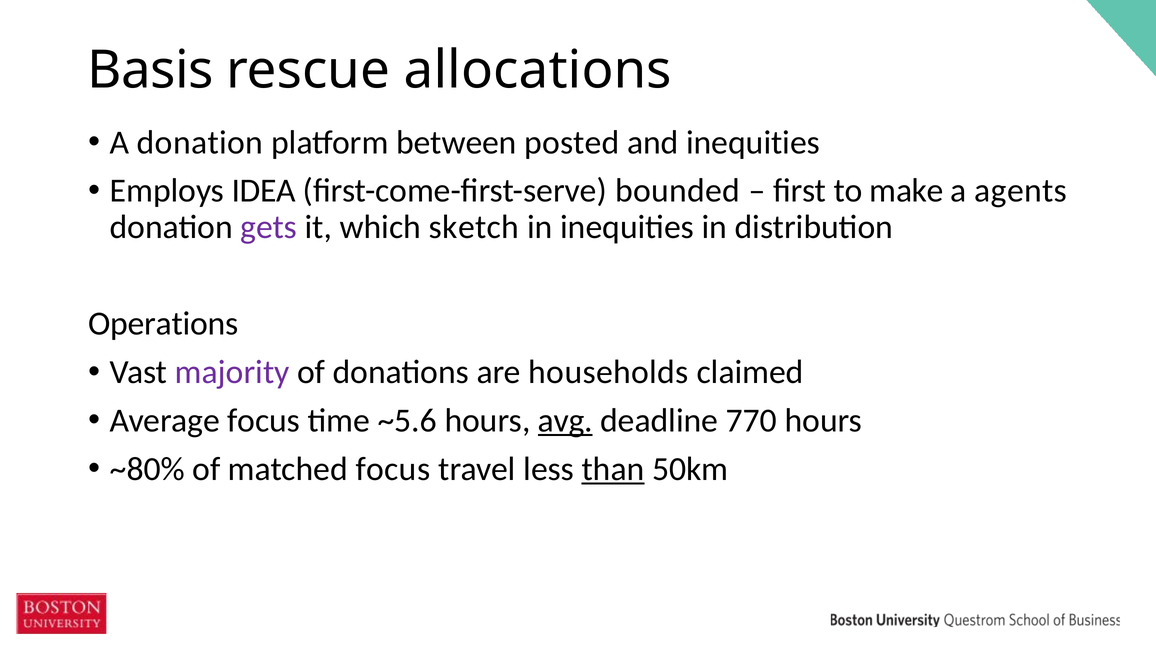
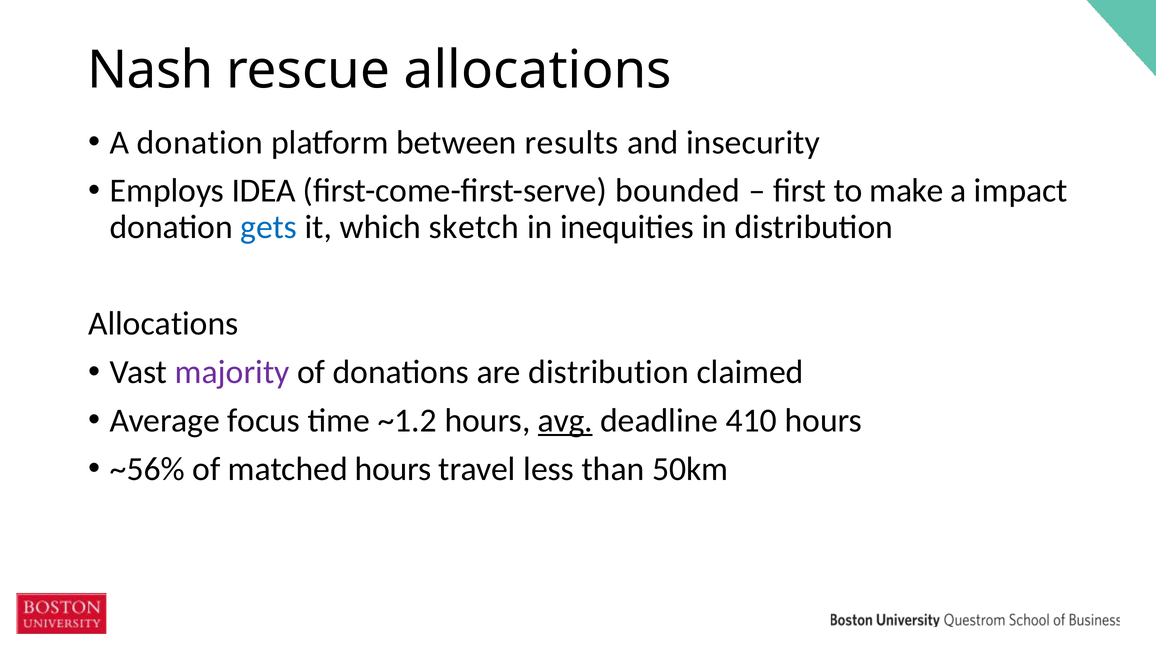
Basis: Basis -> Nash (150, 70)
posted: posted -> results (572, 142)
and inequities: inequities -> insecurity (753, 142)
agents: agents -> impact (1021, 191)
gets colour: purple -> blue (269, 227)
Operations: Operations -> Allocations (163, 324)
are households: households -> distribution (609, 372)
~5.6: ~5.6 -> ~1.2 (407, 421)
770: 770 -> 410 (751, 421)
~80%: ~80% -> ~56% (147, 469)
matched focus: focus -> hours (393, 469)
than underline: present -> none (613, 469)
